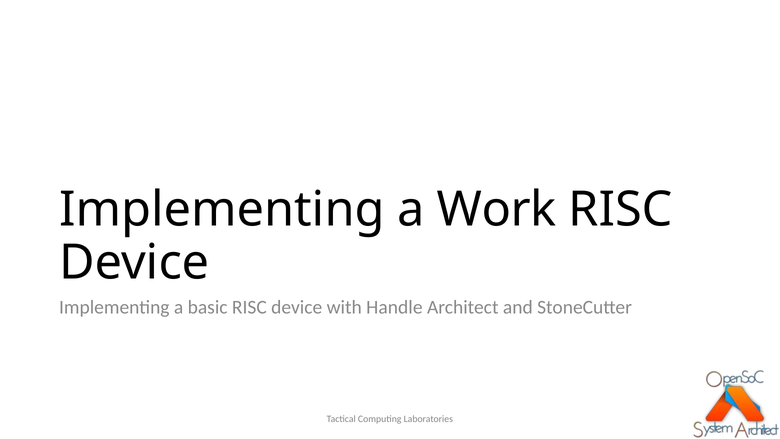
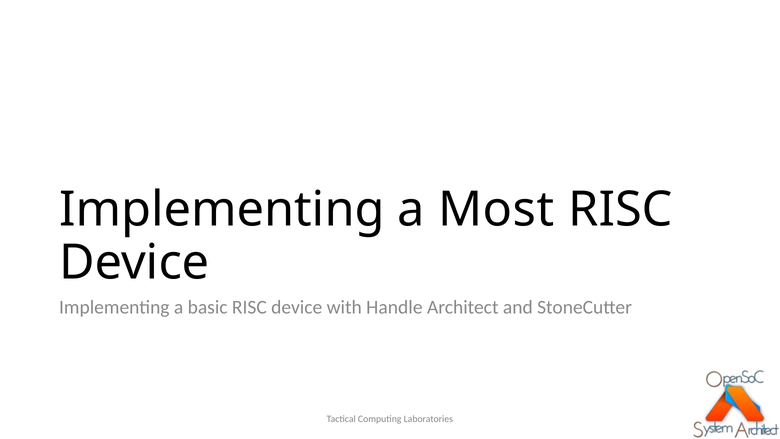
Work: Work -> Most (496, 210)
